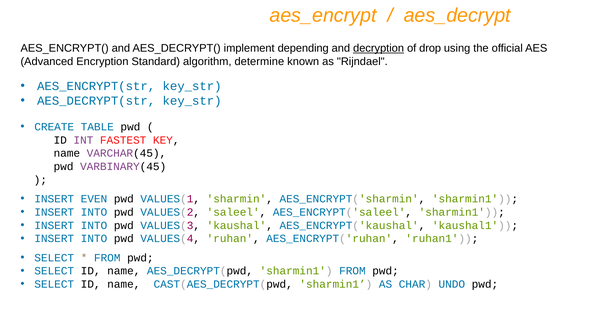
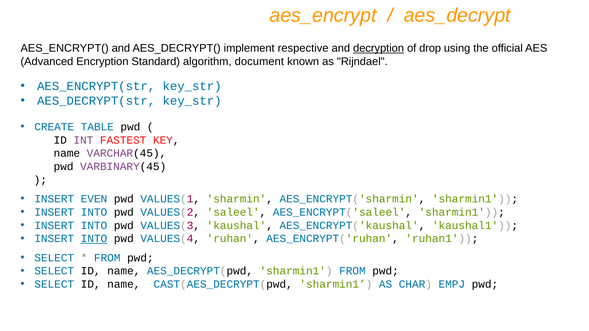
depending: depending -> respective (303, 48)
determine: determine -> document (259, 62)
INTO underline: none -> present (94, 239)
UNDO: UNDO -> EMPJ (452, 285)
